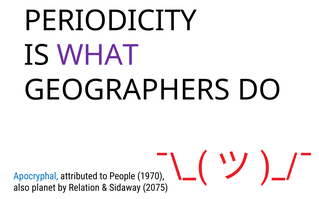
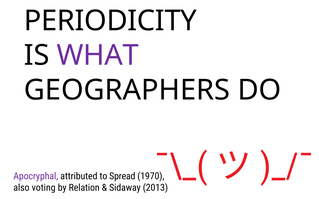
Apocryphal colour: blue -> purple (36, 176)
People: People -> Spread (122, 176)
planet: planet -> voting (44, 188)
2075: 2075 -> 2013 (155, 188)
